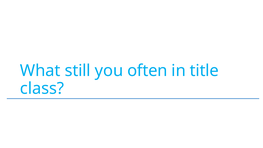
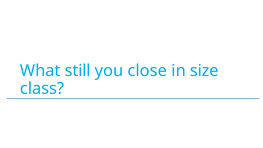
often: often -> close (147, 71)
title: title -> size (204, 71)
